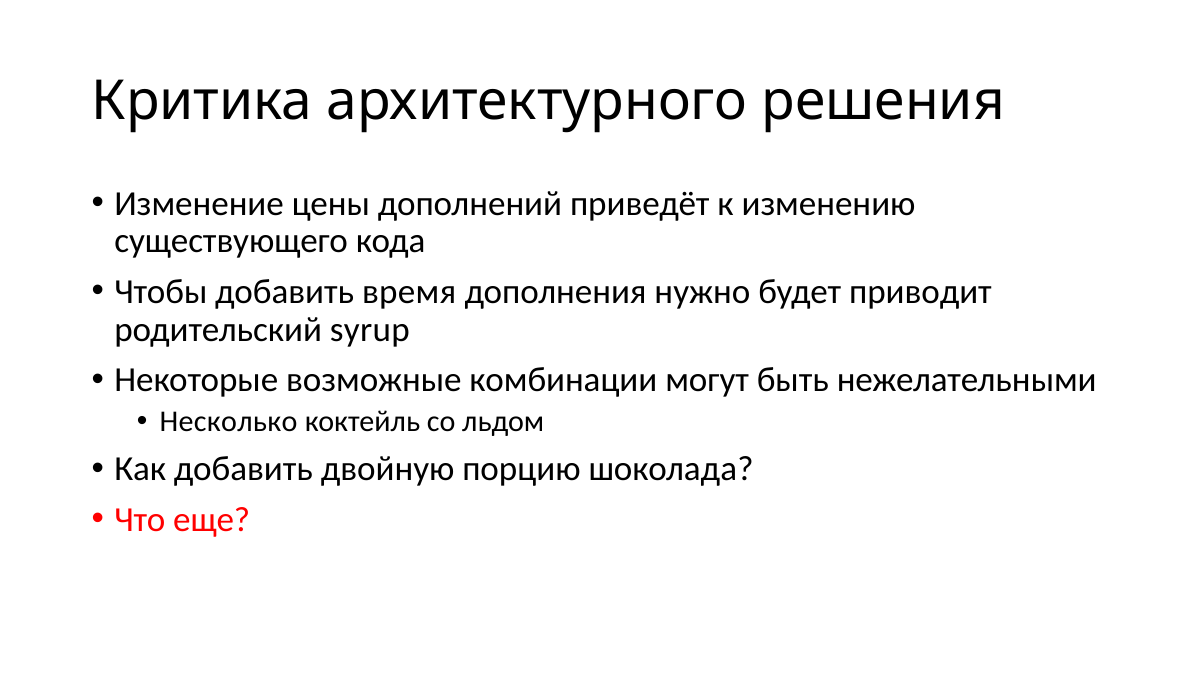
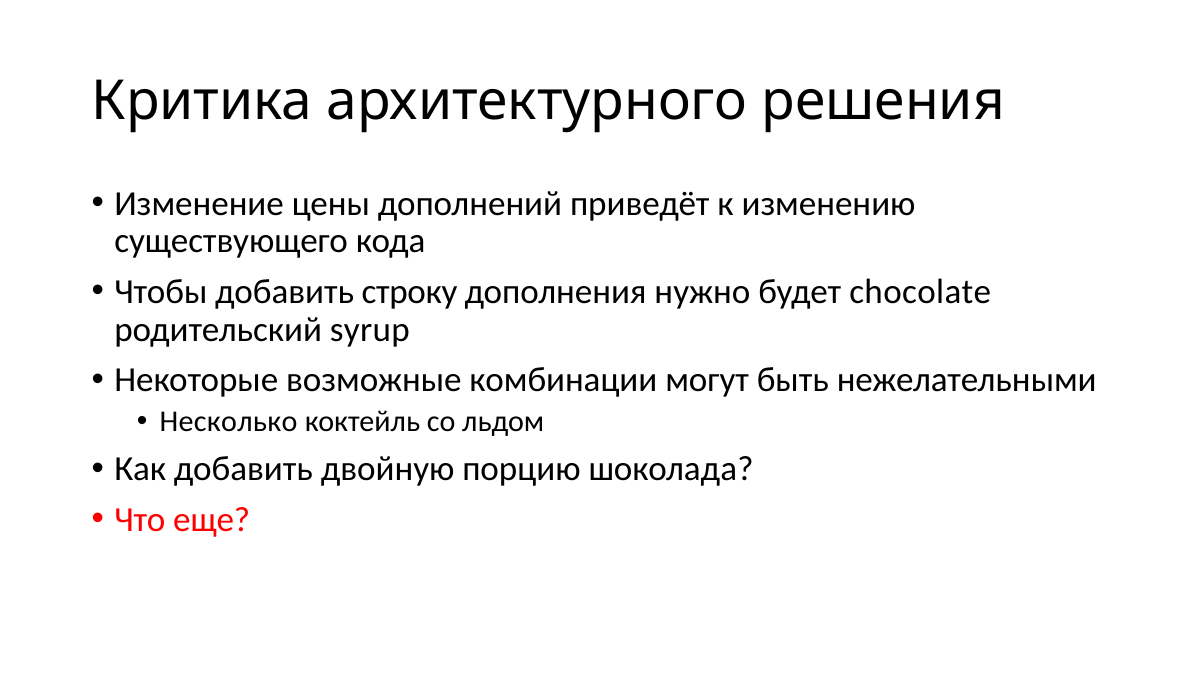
время: время -> строку (410, 292)
приводит: приводит -> chocolate (920, 292)
